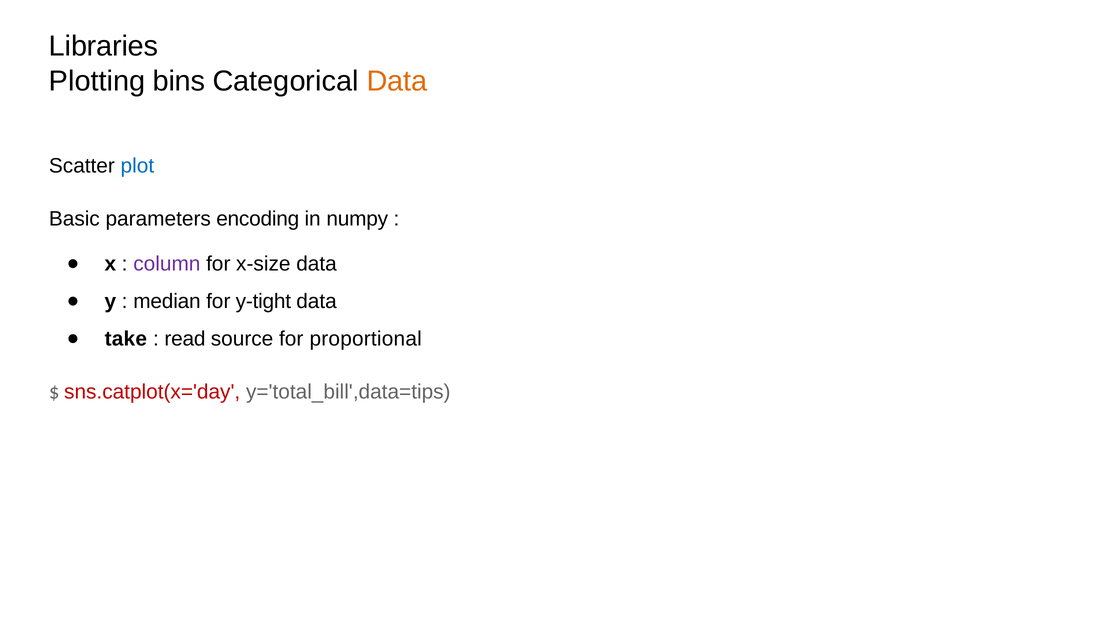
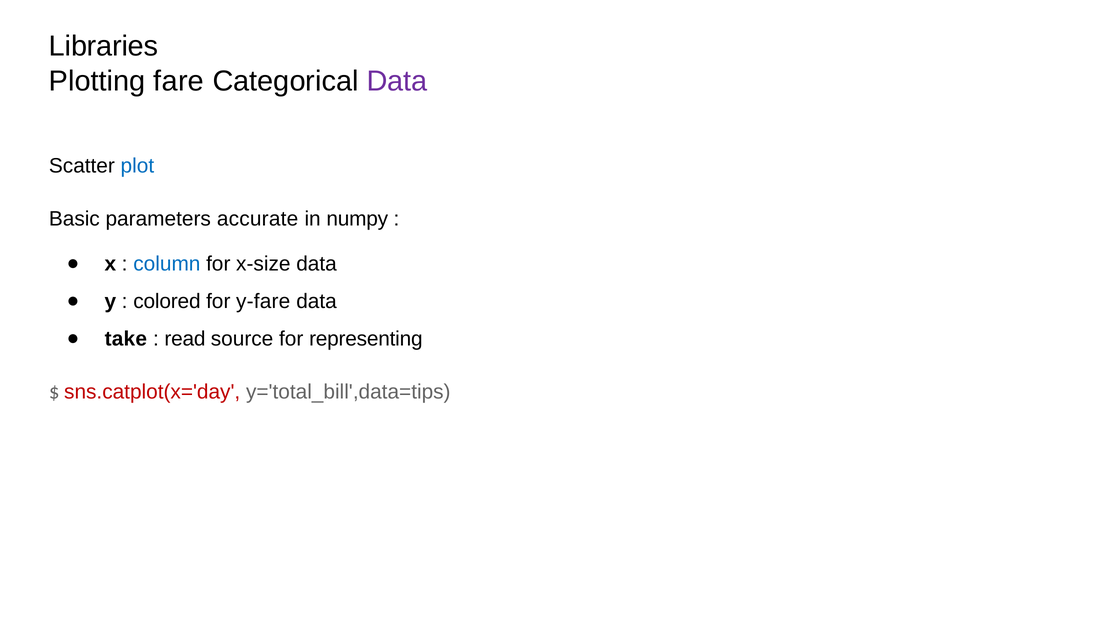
bins: bins -> fare (179, 81)
Data colour: orange -> purple (397, 81)
encoding: encoding -> accurate (258, 219)
column colour: purple -> blue (167, 264)
median: median -> colored (167, 301)
y-tight: y-tight -> y-fare (263, 301)
proportional: proportional -> representing (366, 339)
